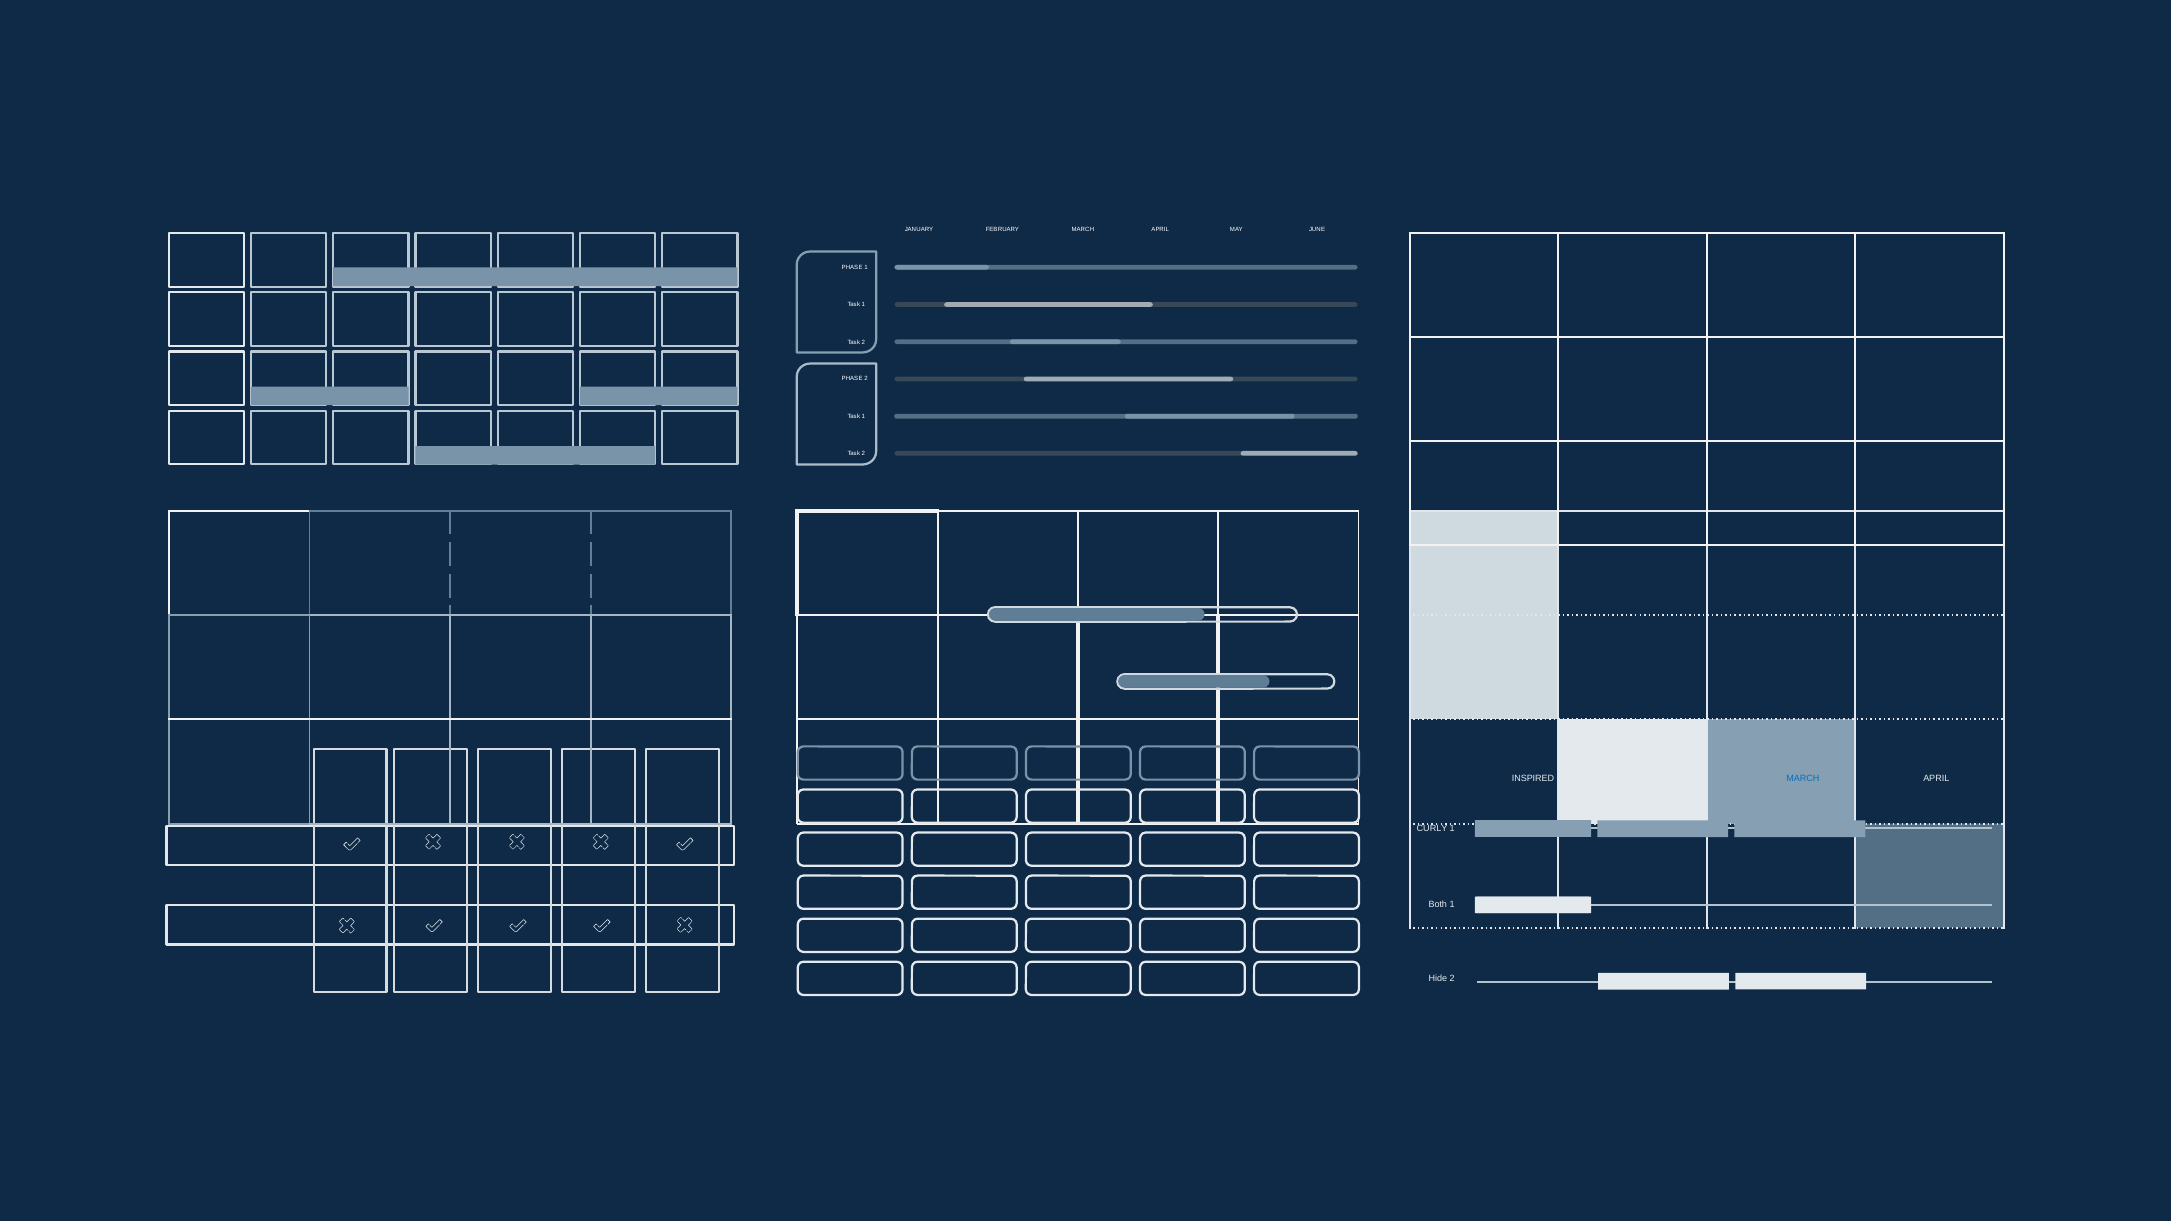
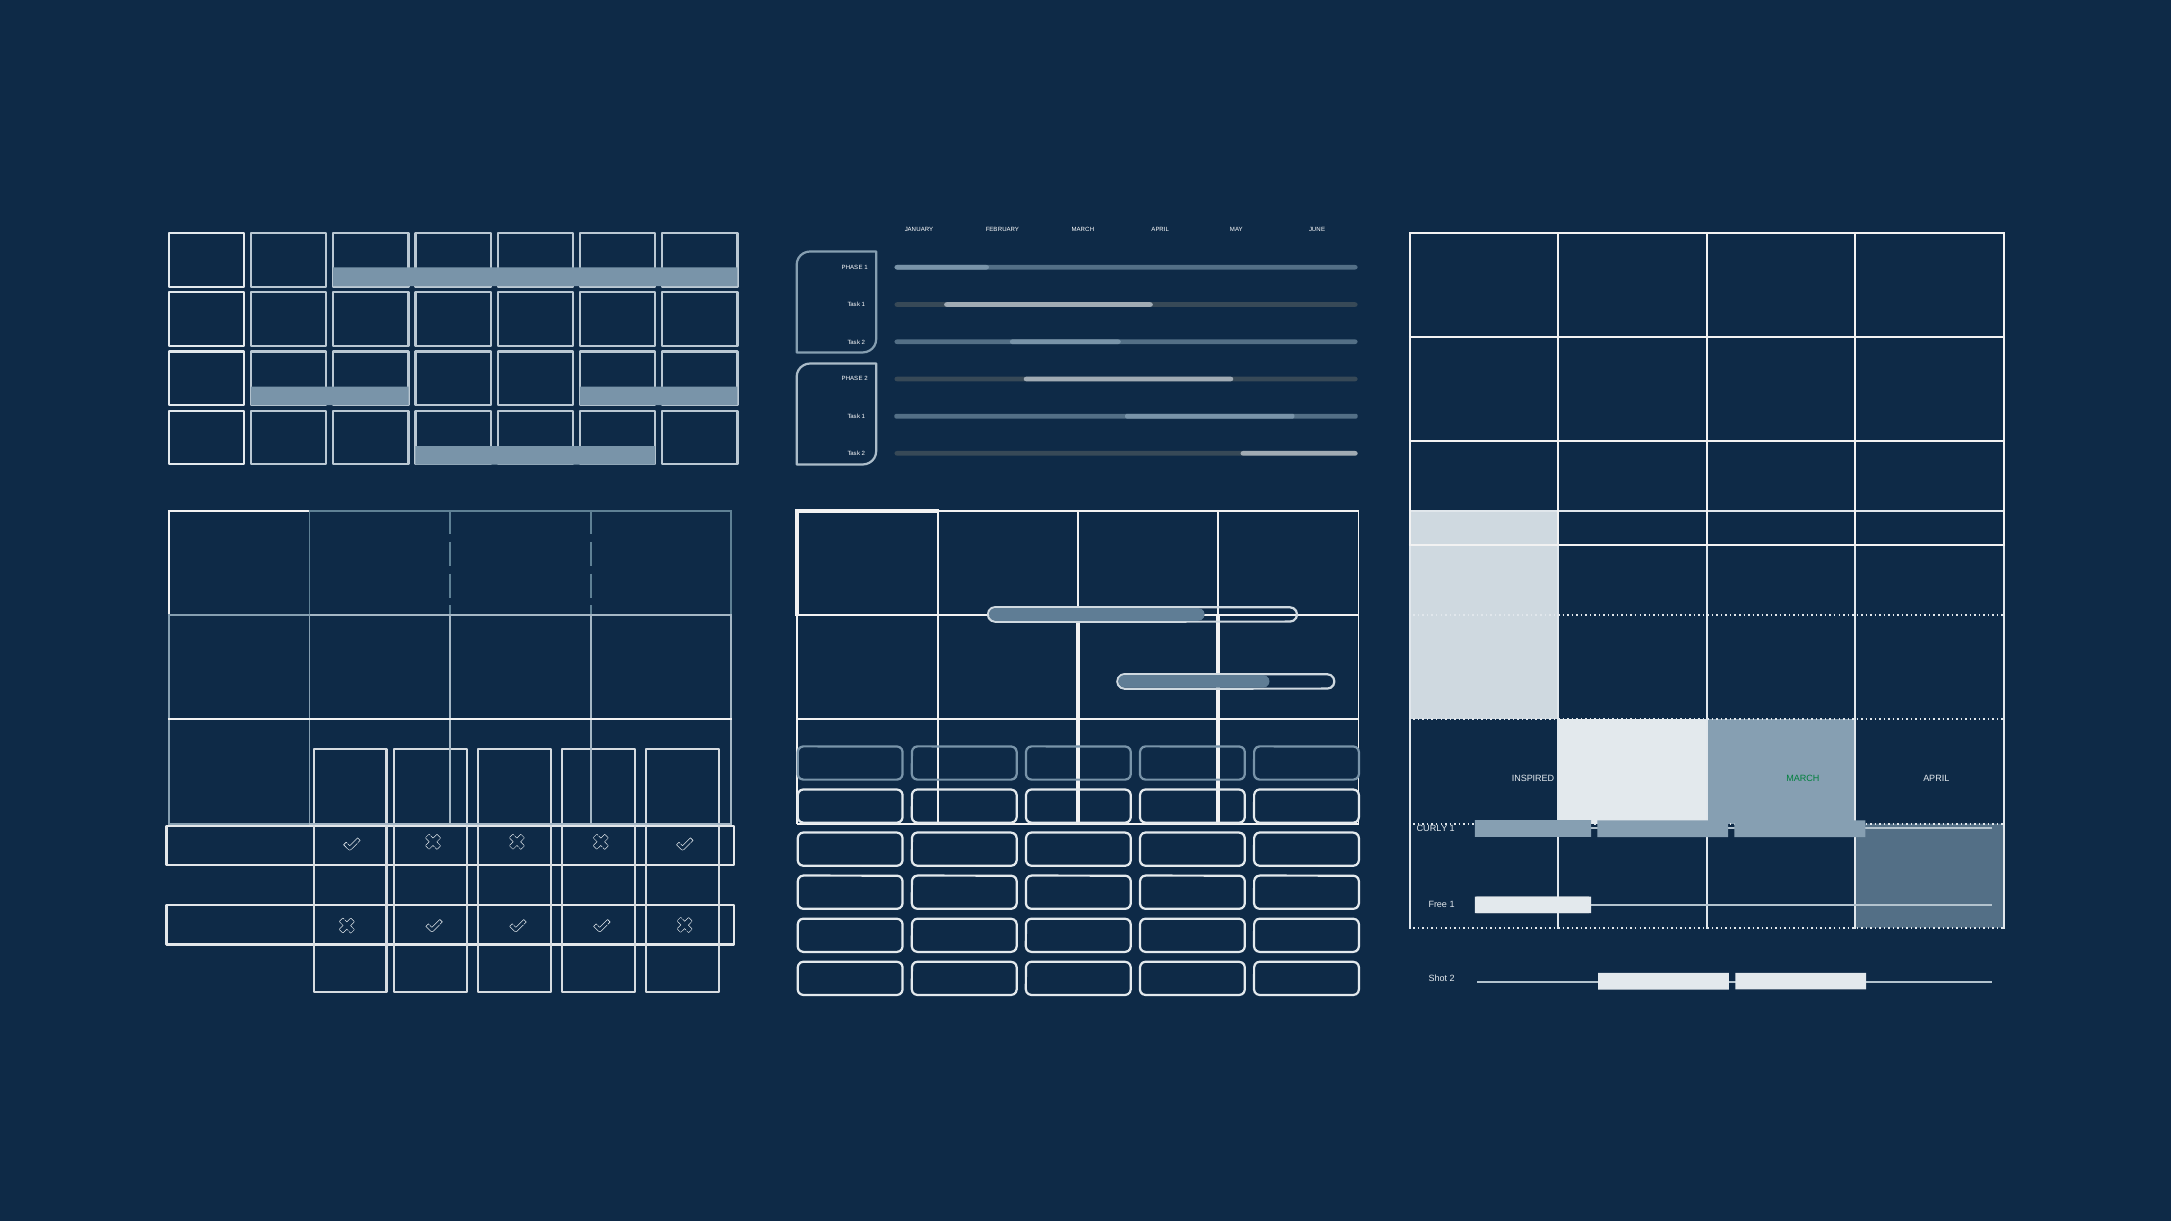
MARCH colour: blue -> green (1803, 779)
Both: Both -> Free (1438, 904)
Hide: Hide -> Shot (1438, 979)
